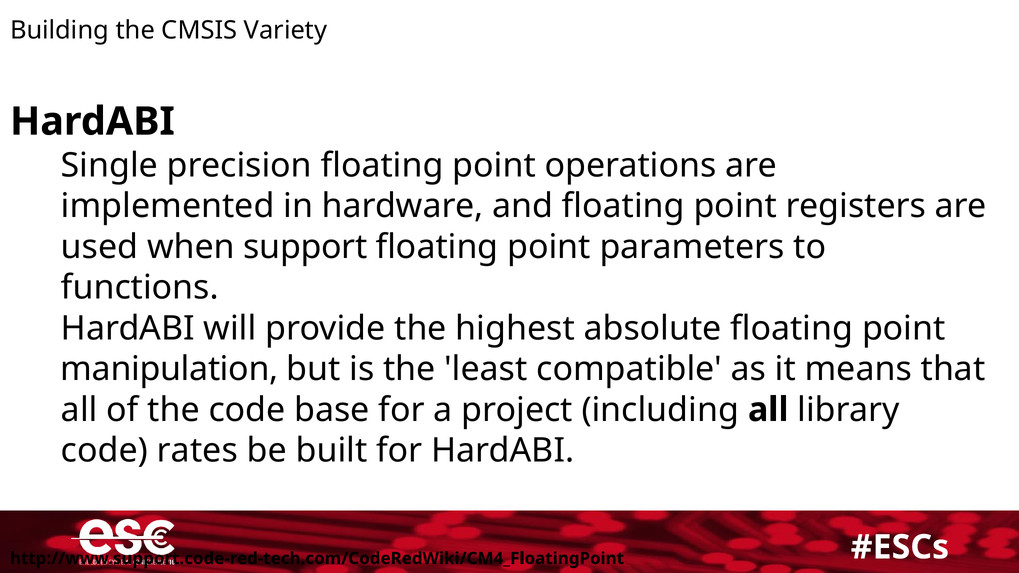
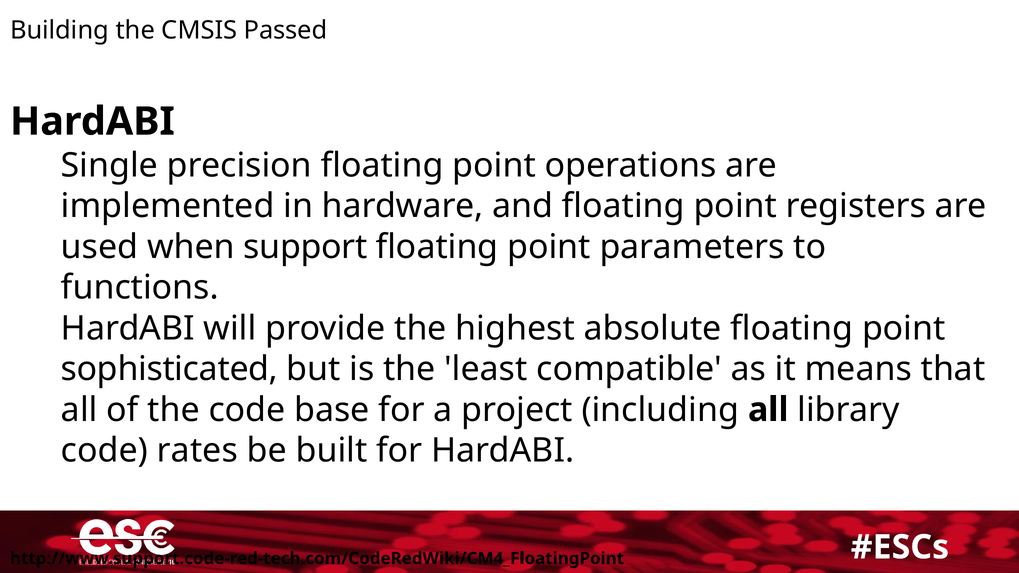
Variety: Variety -> Passed (286, 30)
manipulation: manipulation -> sophisticated (169, 369)
